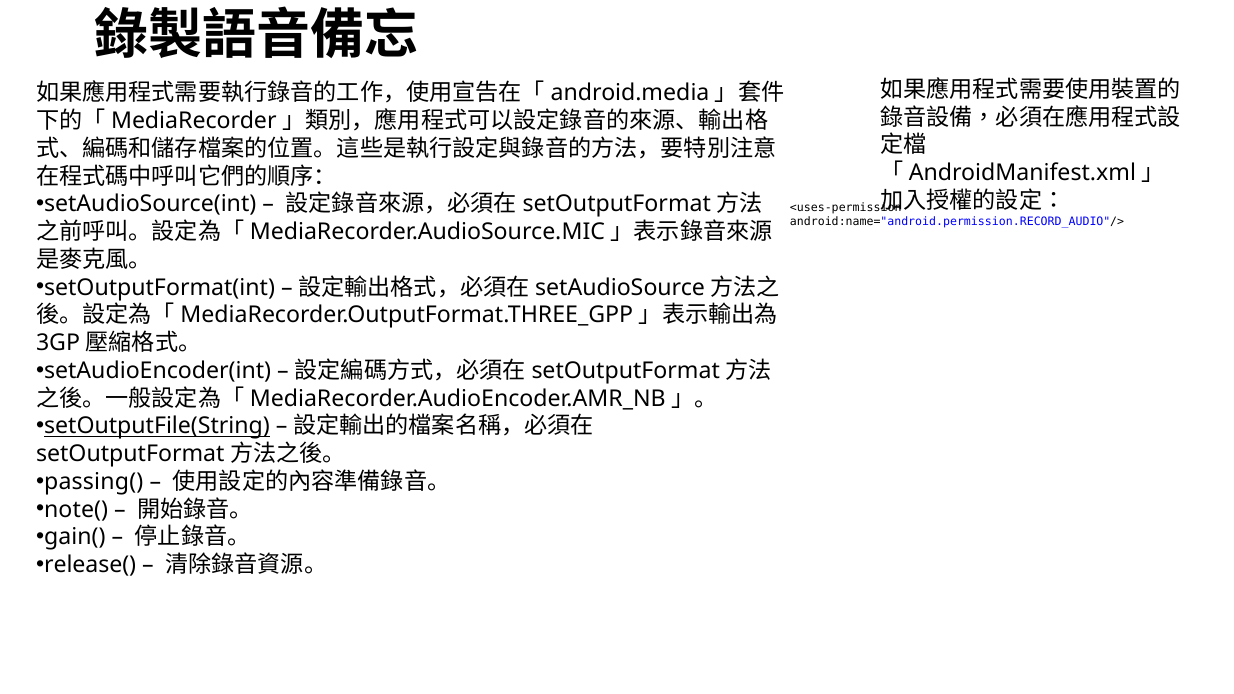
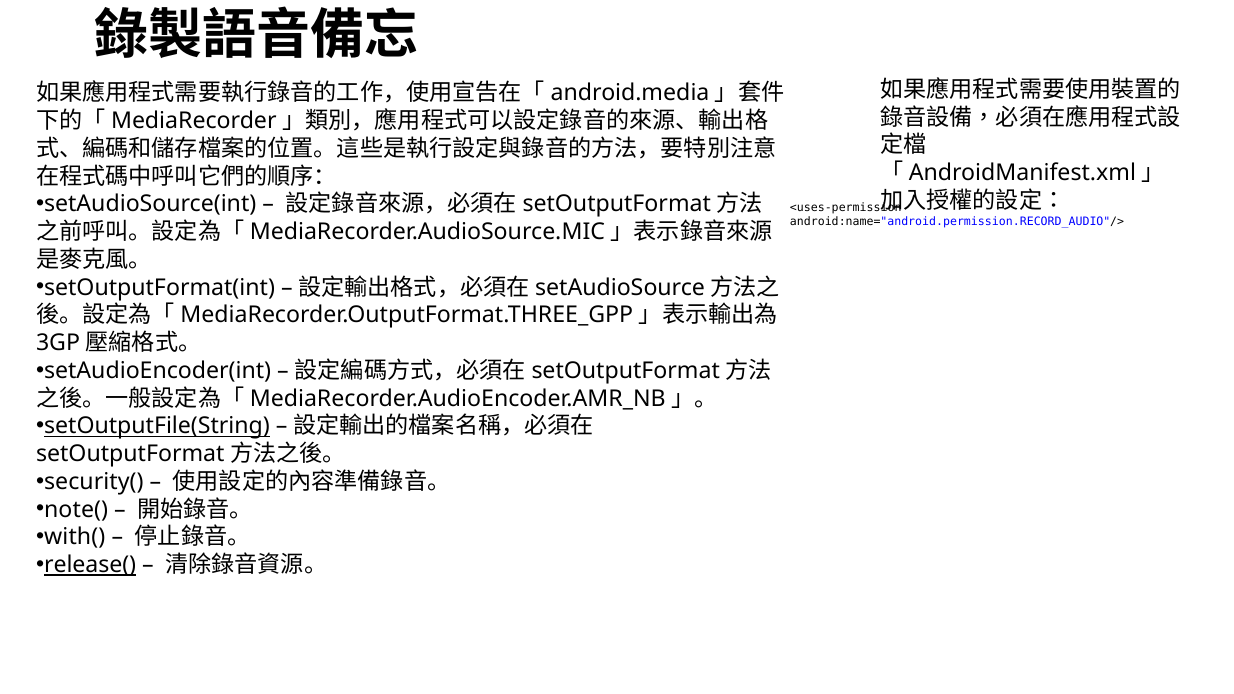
passing(: passing( -> security( (94, 482)
gain(: gain( -> with( (75, 537)
release( underline: none -> present (90, 565)
